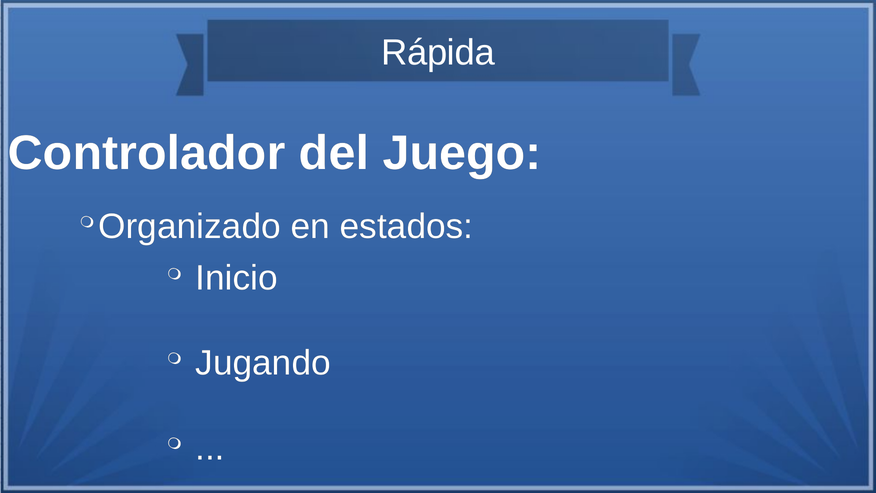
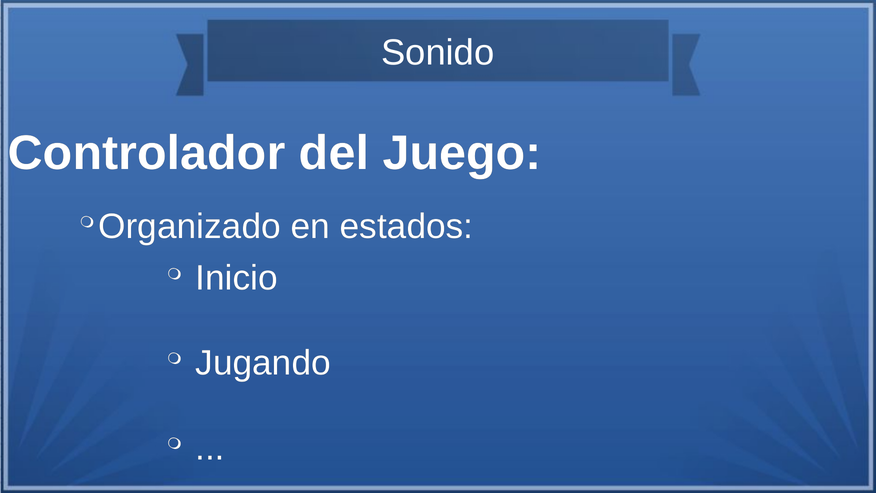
Rápida: Rápida -> Sonido (438, 52)
